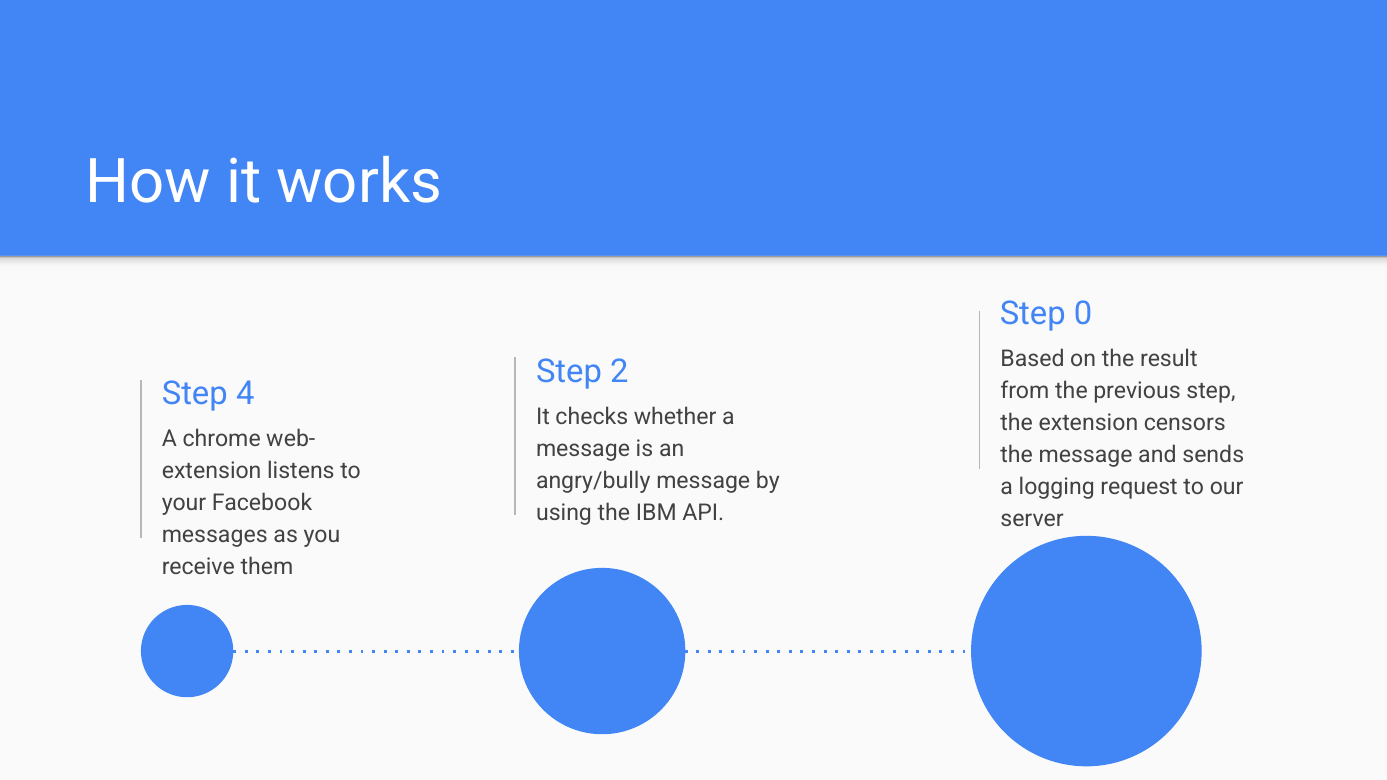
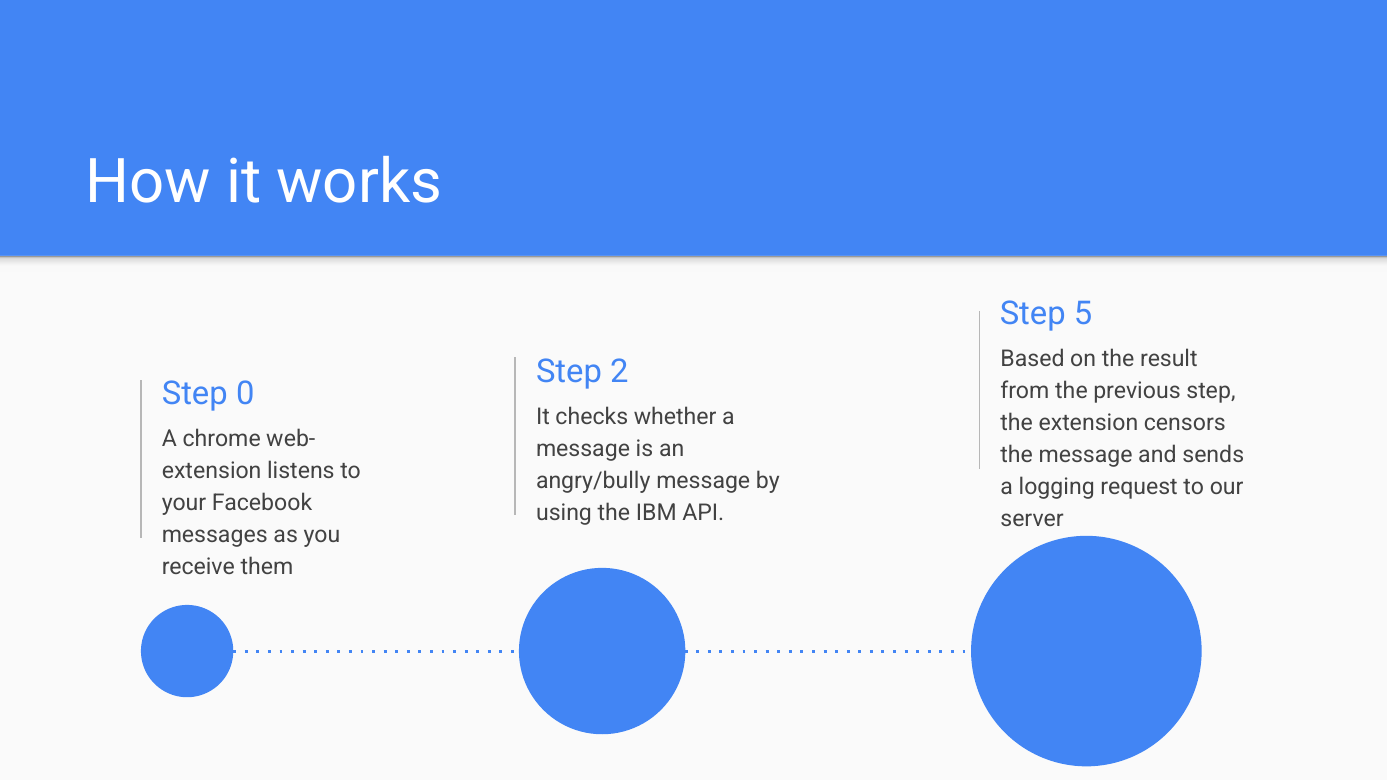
0: 0 -> 5 (1083, 314)
4: 4 -> 0 (245, 394)
